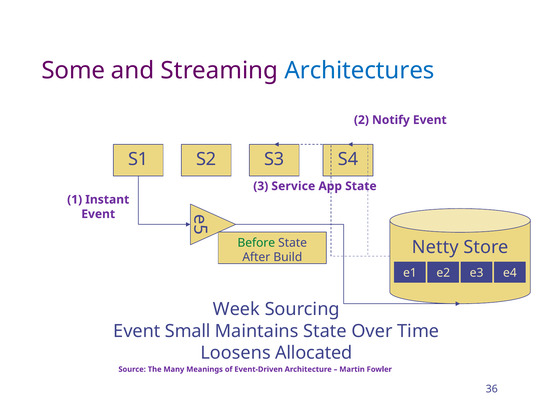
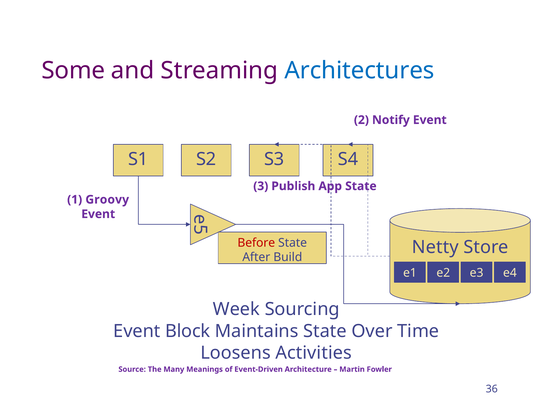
Service: Service -> Publish (293, 186)
Instant: Instant -> Groovy (107, 200)
Before colour: green -> red (256, 243)
Small: Small -> Block (188, 331)
Allocated: Allocated -> Activities (314, 353)
